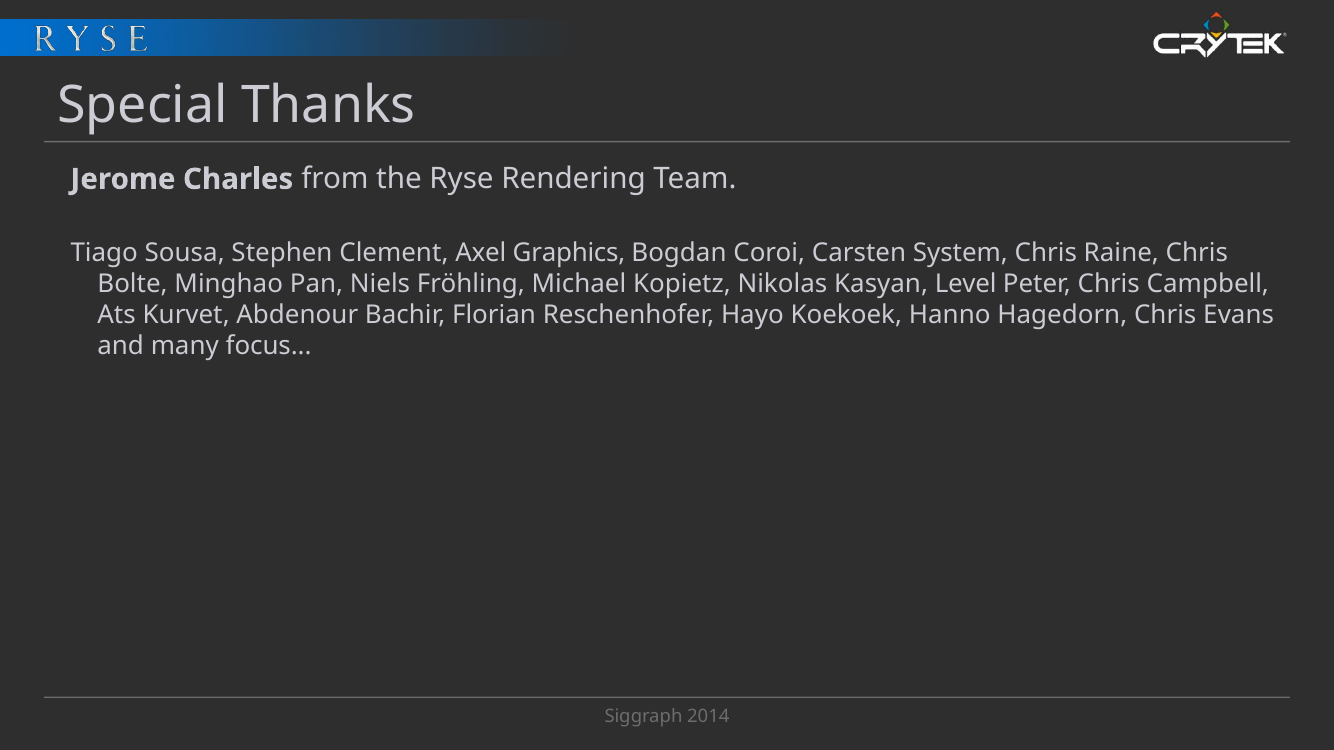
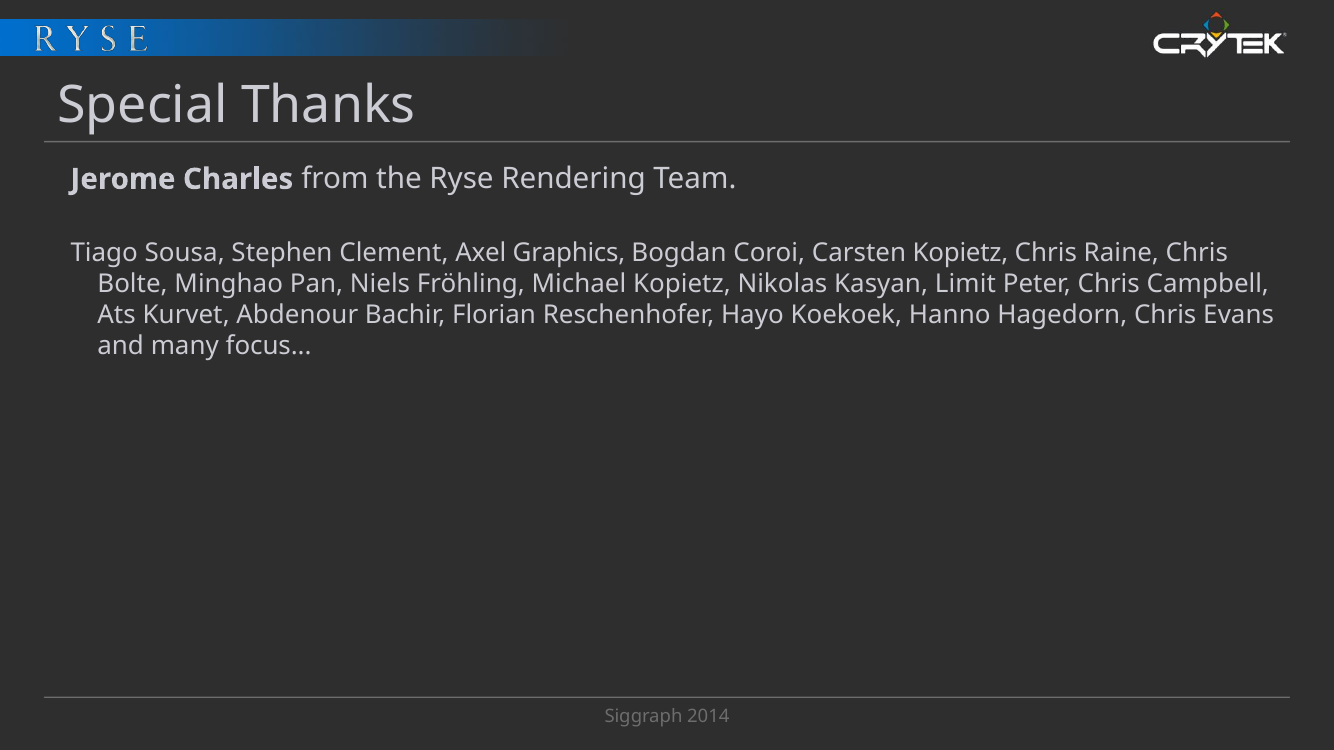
Carsten System: System -> Kopietz (960, 253)
Level: Level -> Limit (965, 284)
